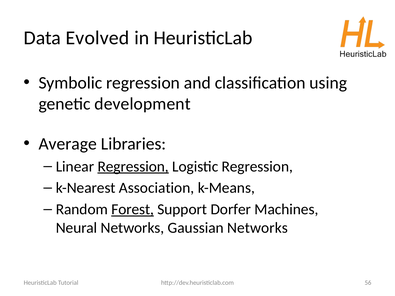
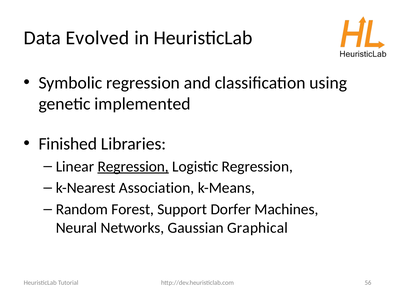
development: development -> implemented (143, 104)
Average: Average -> Finished (68, 144)
Forest underline: present -> none (133, 210)
Gaussian Networks: Networks -> Graphical (257, 228)
